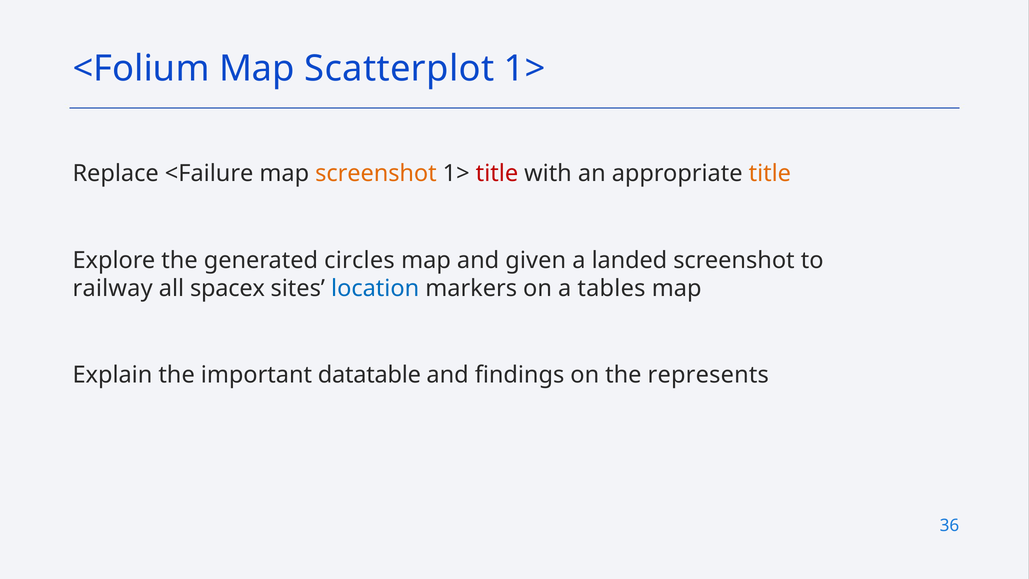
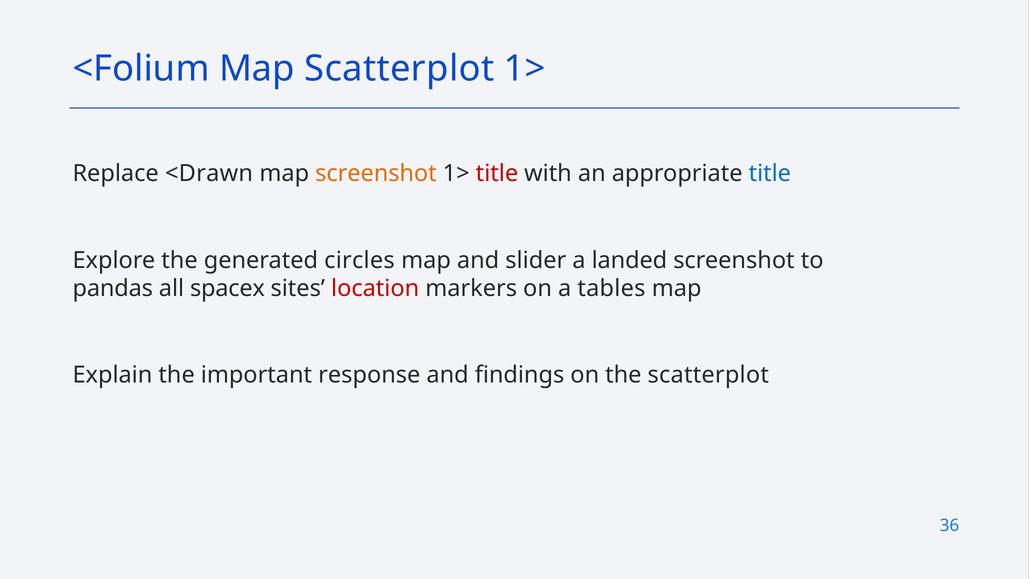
<Failure: <Failure -> <Drawn (209, 174)
title colour: orange -> blue (770, 174)
given: given -> slider (536, 260)
railway: railway -> pandas (113, 288)
location colour: blue -> red (375, 288)
datatable: datatable -> response (369, 375)
the represents: represents -> scatterplot (708, 375)
